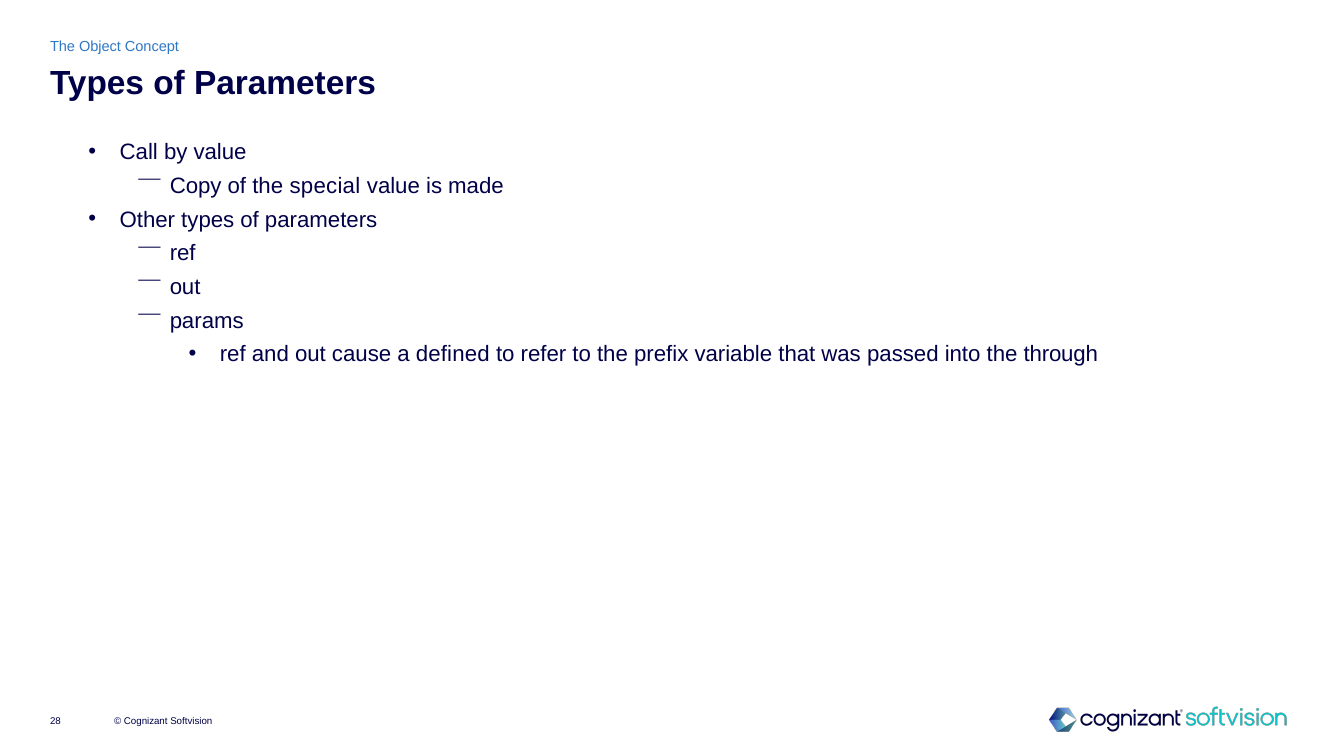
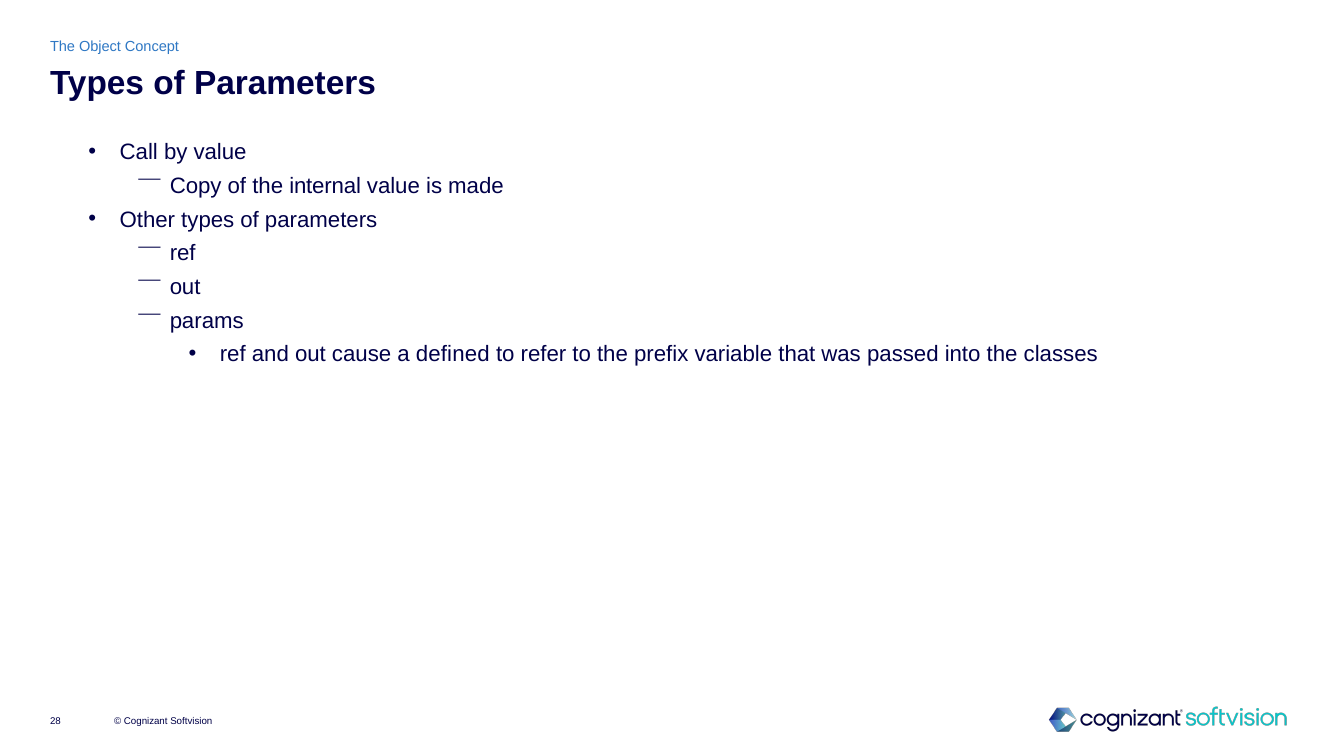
special: special -> internal (325, 186)
through: through -> classes (1061, 354)
